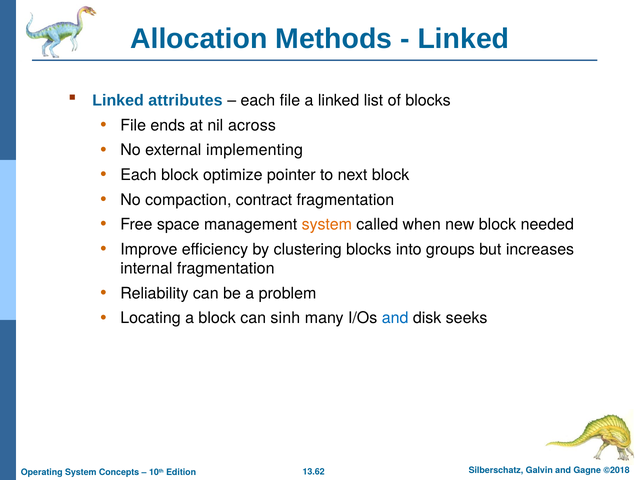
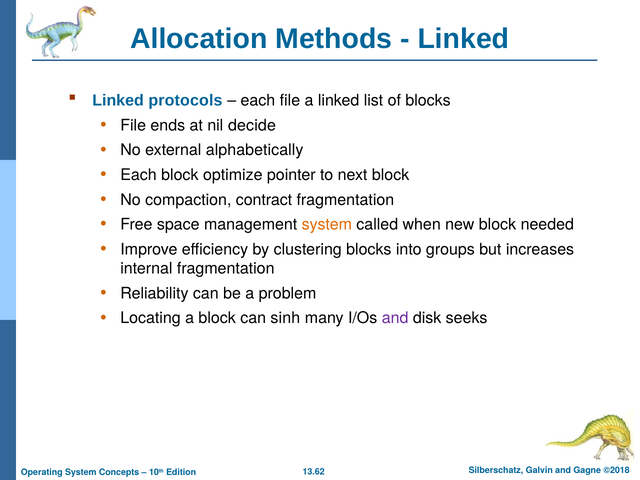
attributes: attributes -> protocols (185, 101)
across: across -> decide (252, 125)
implementing: implementing -> alphabetically (255, 150)
and colour: blue -> purple (395, 318)
